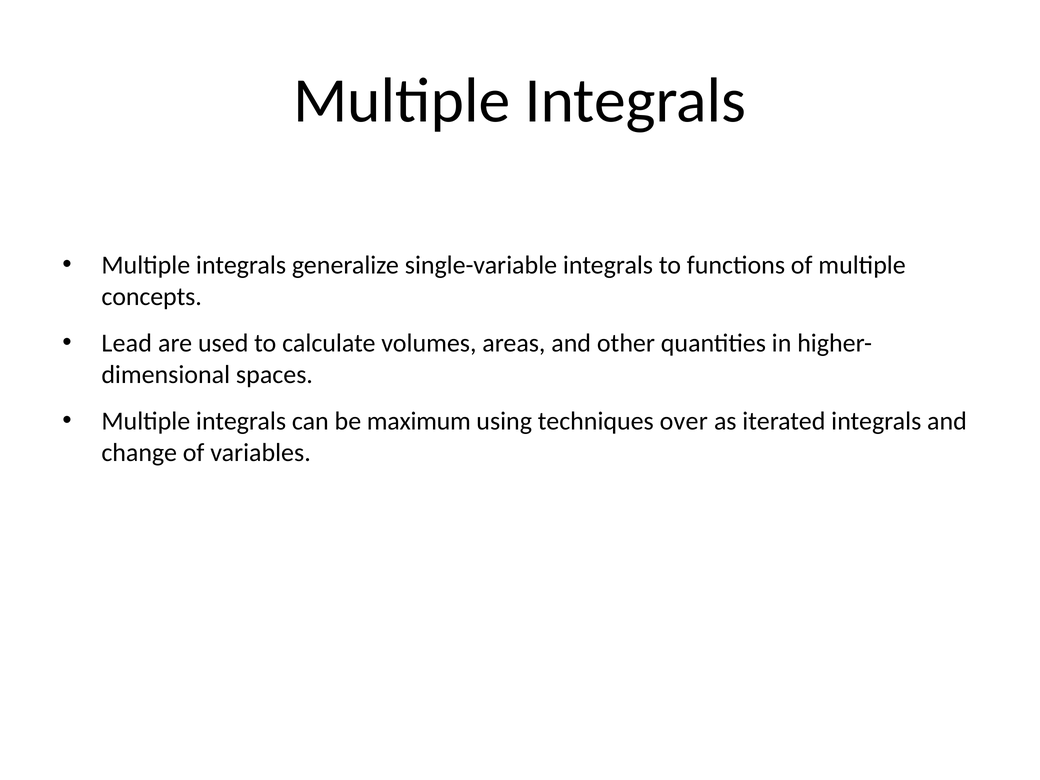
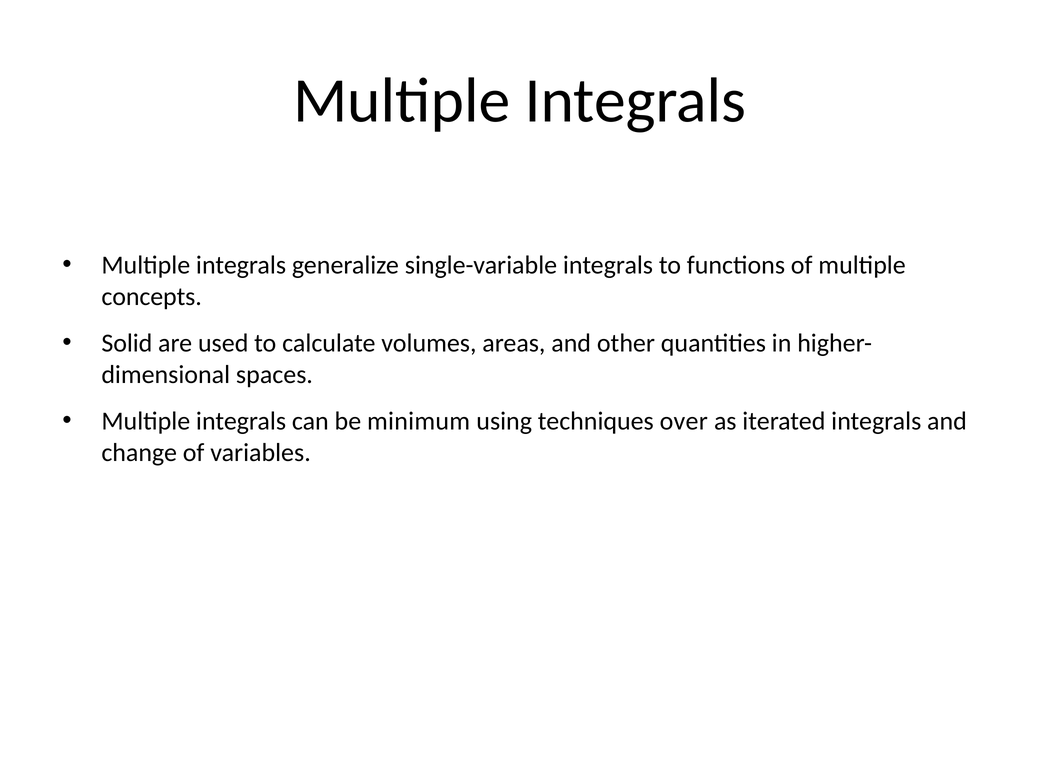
Lead: Lead -> Solid (127, 343)
maximum: maximum -> minimum (419, 421)
